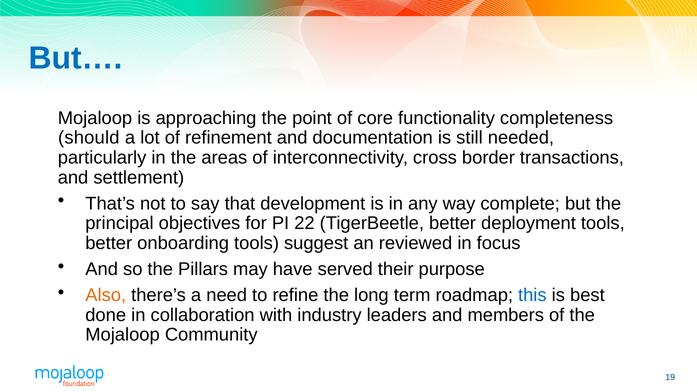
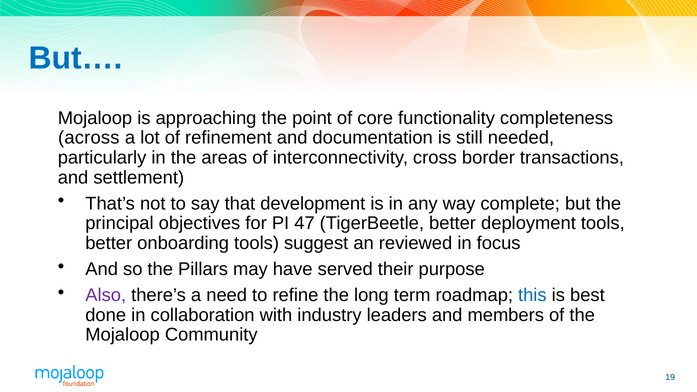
should: should -> across (89, 138)
22: 22 -> 47 (304, 223)
Also colour: orange -> purple (106, 295)
